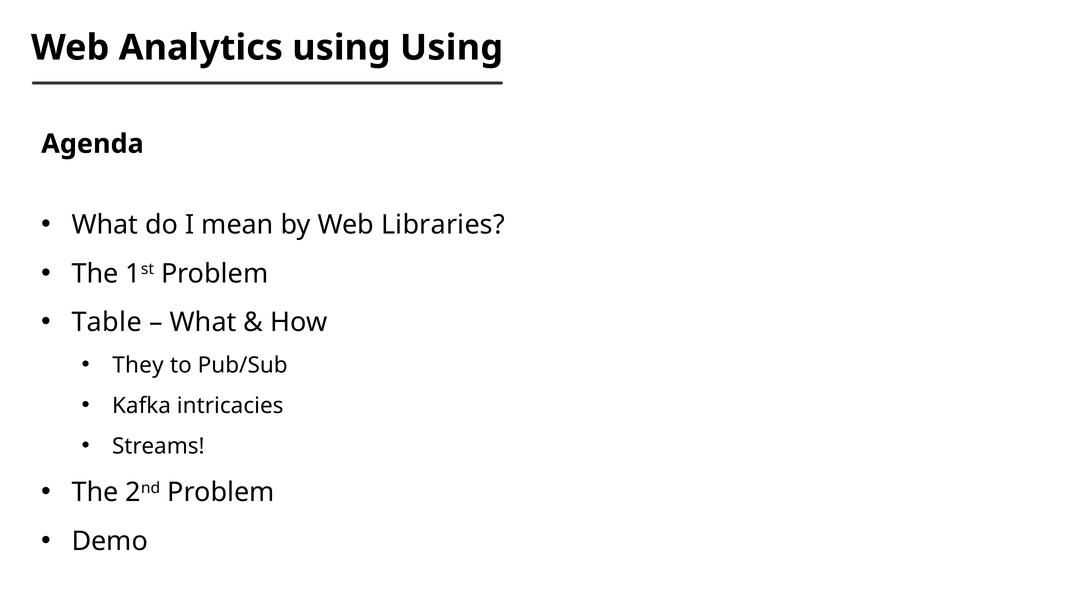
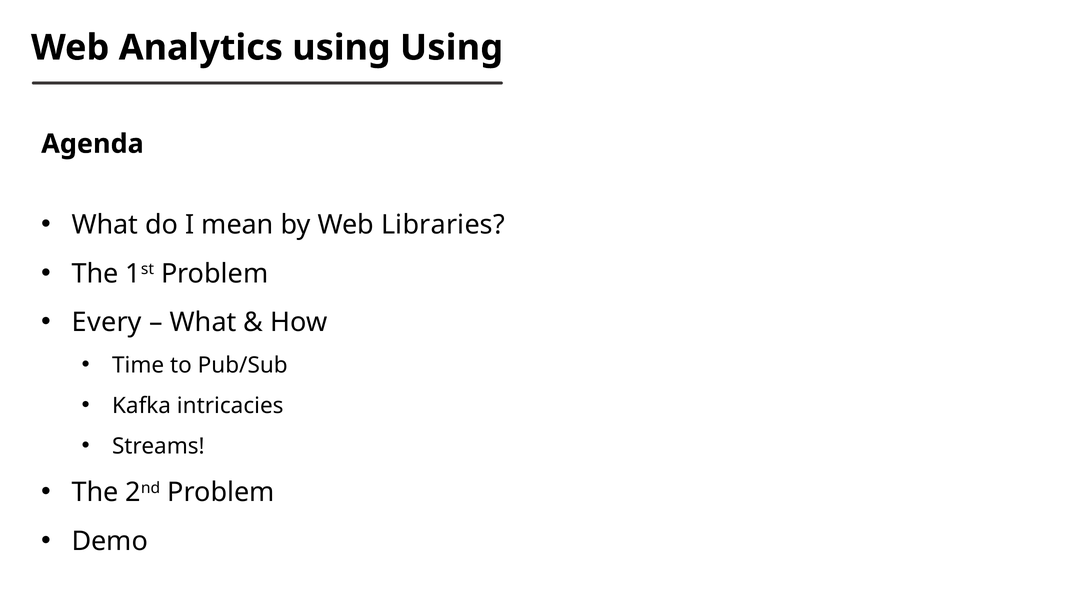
Table: Table -> Every (107, 322)
They: They -> Time (138, 365)
